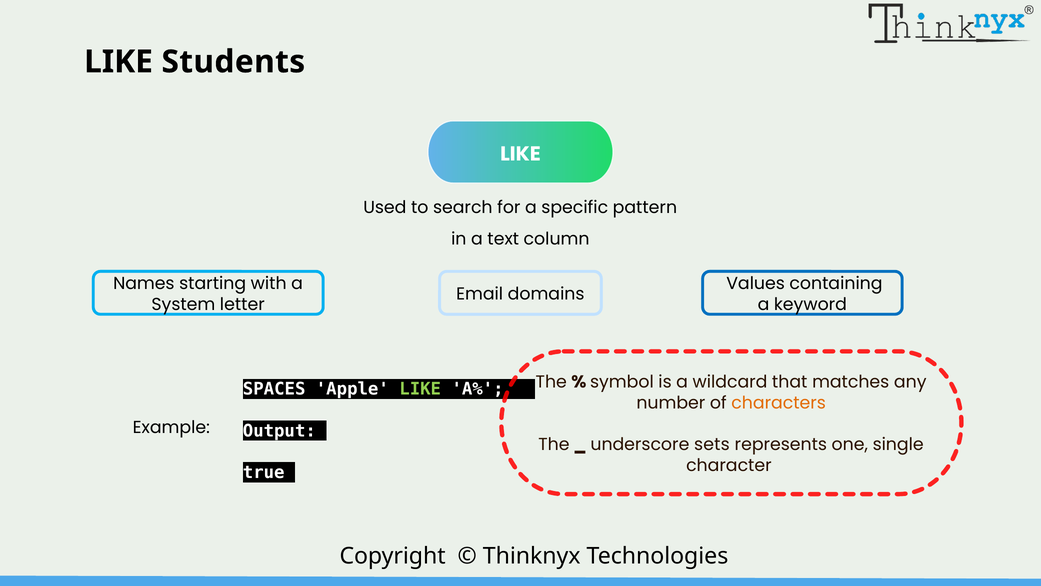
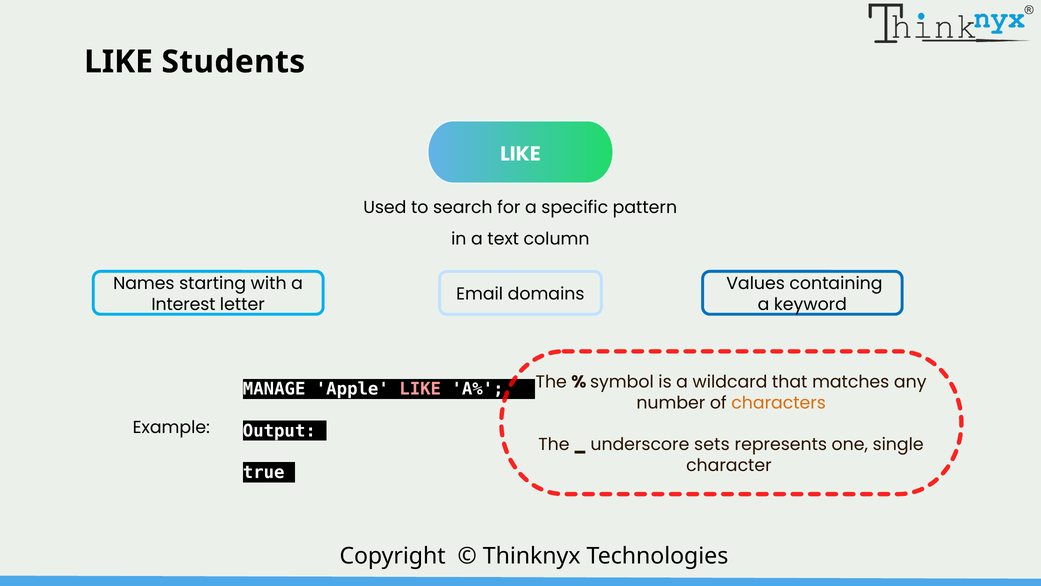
System: System -> Interest (183, 304)
SPACES: SPACES -> MANAGE (274, 389)
LIKE colour: light green -> pink (420, 389)
